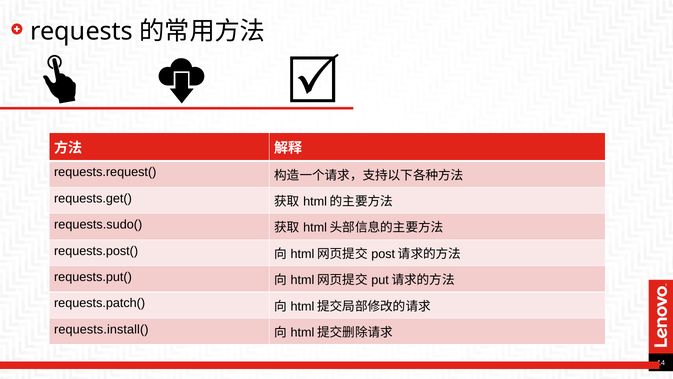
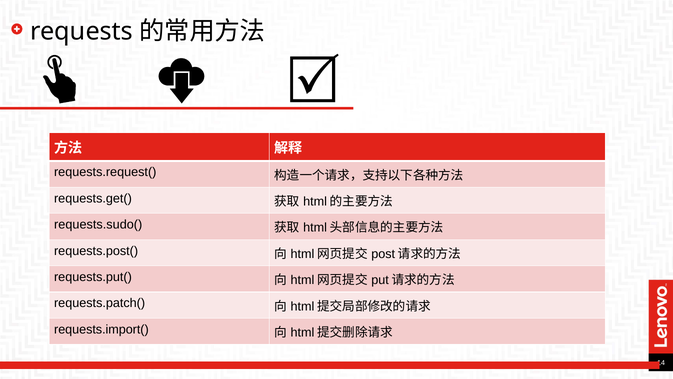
requests.install(: requests.install( -> requests.import( (101, 329)
